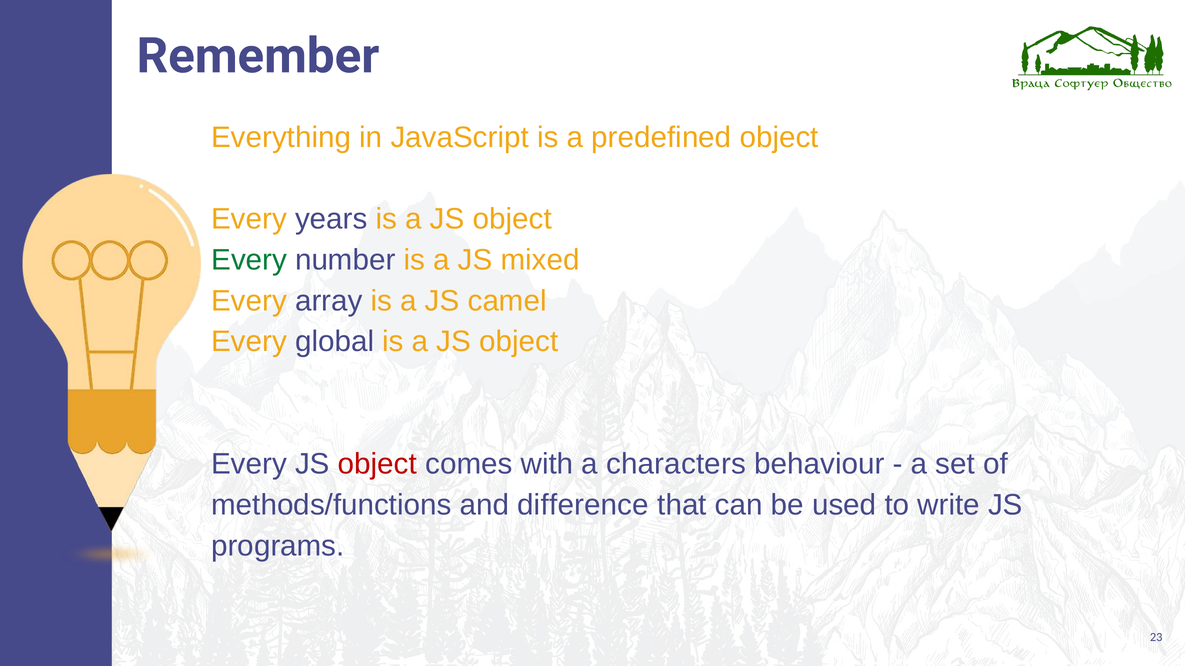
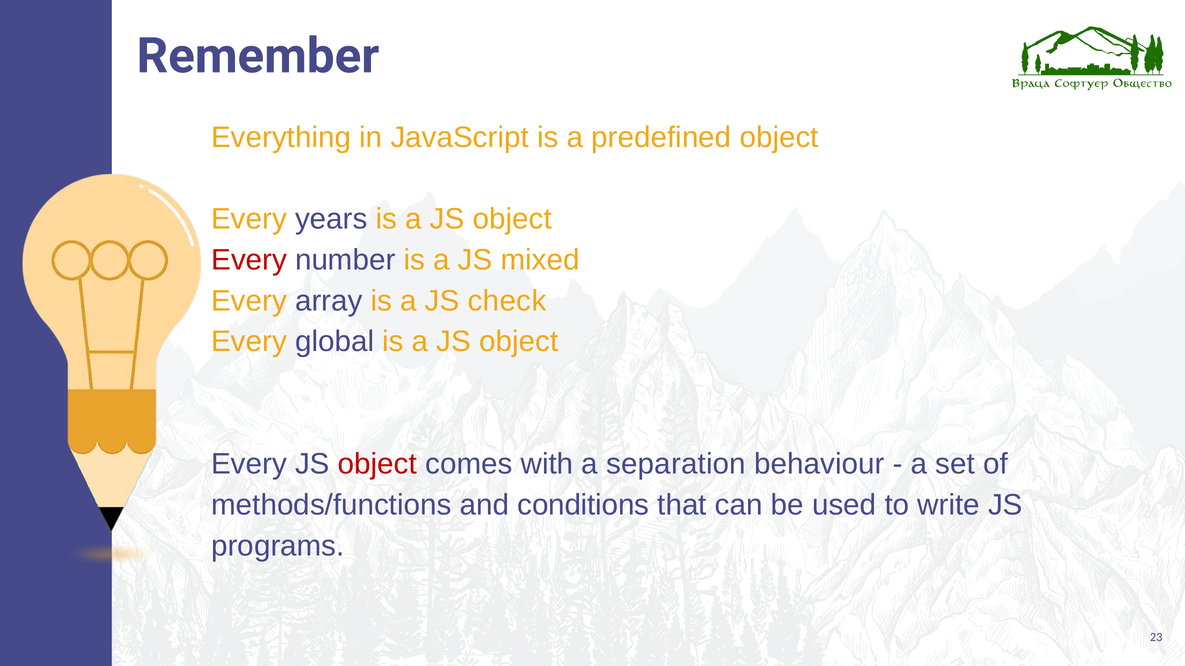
Every colour: green -> red (249, 260)
camel: camel -> check (507, 301)
characters: characters -> separation (676, 465)
difference: difference -> conditions (583, 505)
